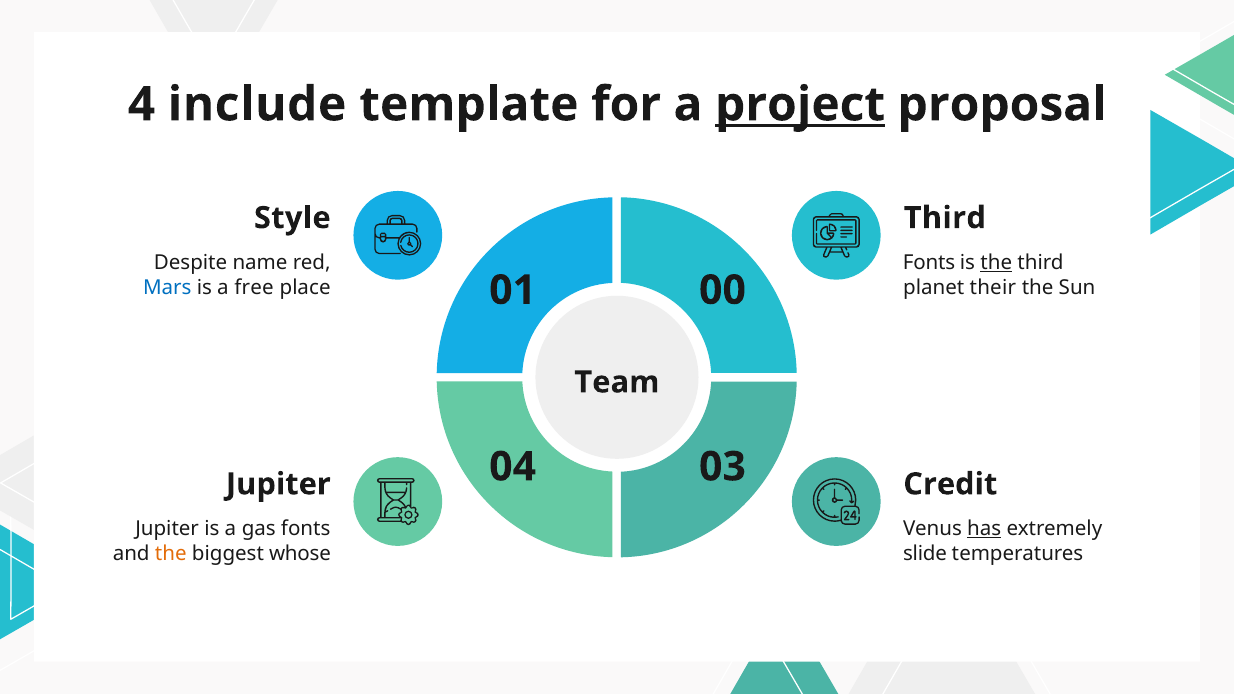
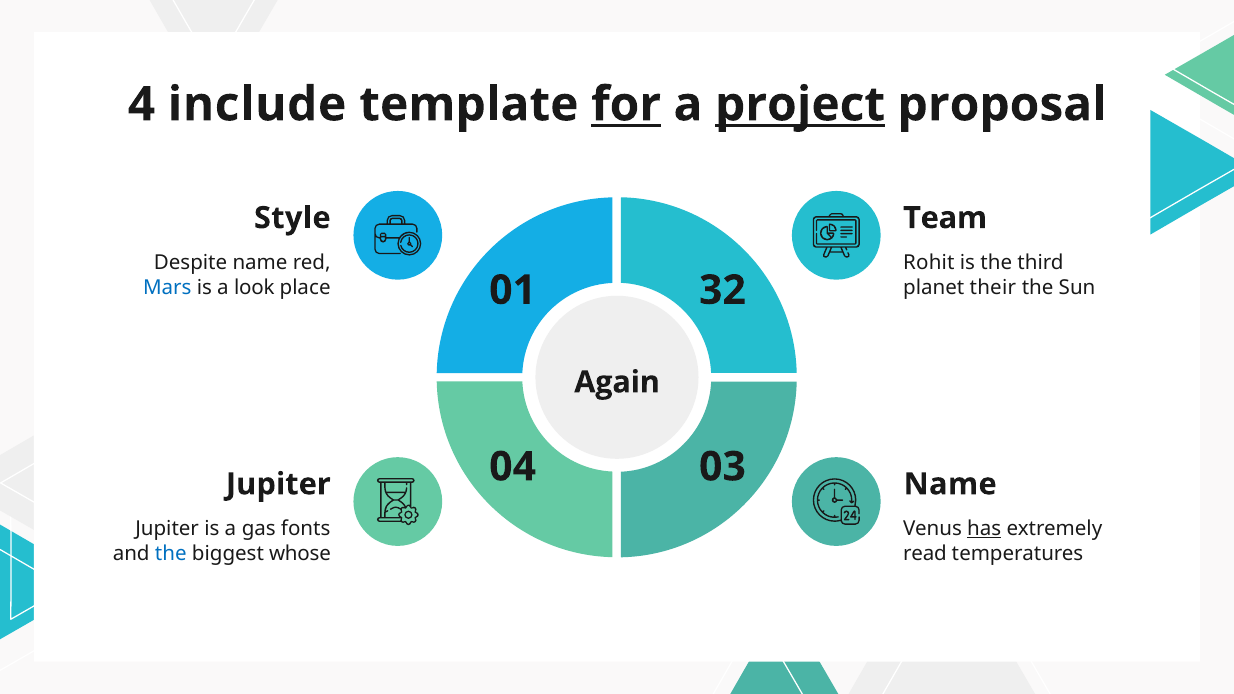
for underline: none -> present (626, 105)
Third: Third -> Team (945, 218)
Fonts: Fonts -> Rohit (929, 263)
the underline: present -> none (996, 263)
00: 00 -> 32 (722, 290)
free: free -> look (254, 287)
Team: Team -> Again (617, 382)
Credit: Credit -> Name (950, 484)
the colour: orange -> blue (171, 554)
slide: slide -> read (925, 554)
